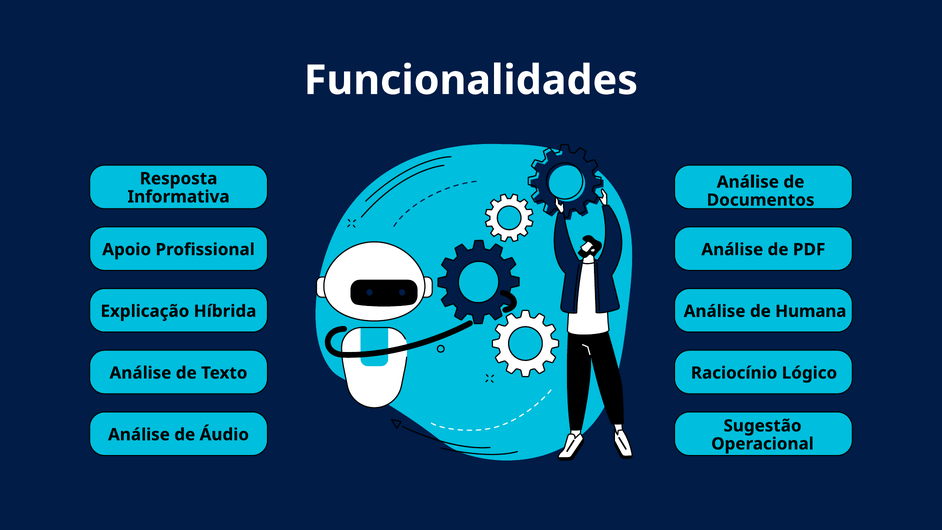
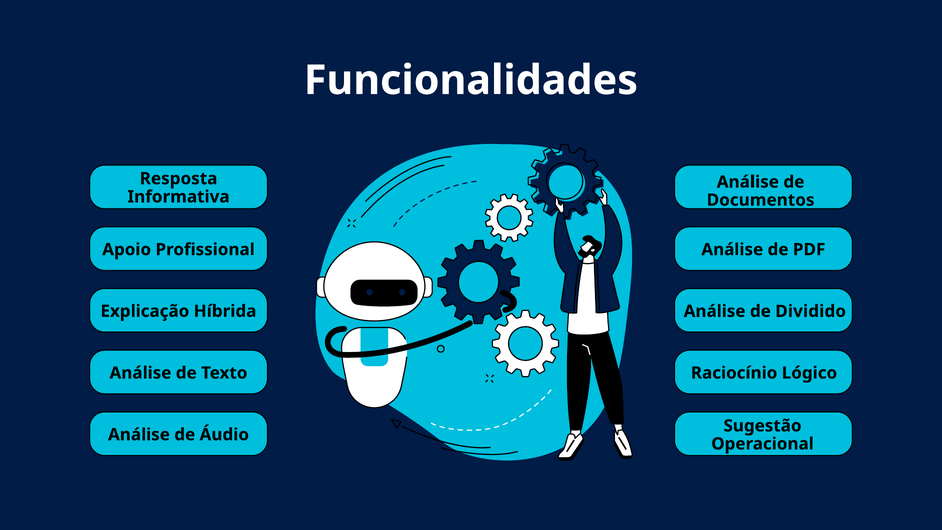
Humana: Humana -> Dividido (811, 311)
